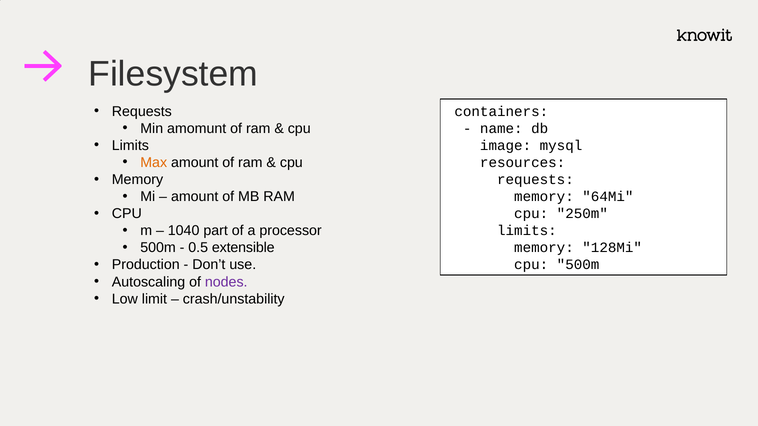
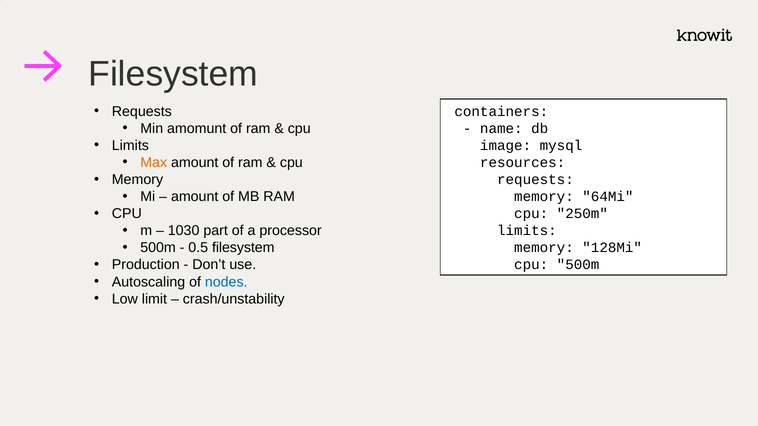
1040: 1040 -> 1030 (184, 231)
0.5 extensible: extensible -> filesystem (243, 248)
nodes colour: purple -> blue (226, 282)
